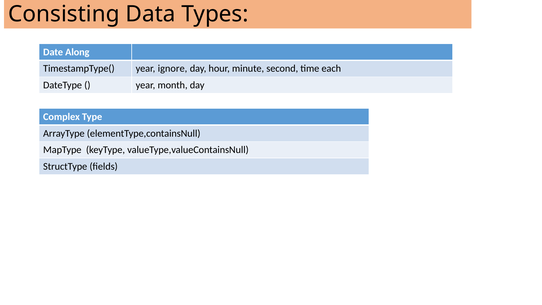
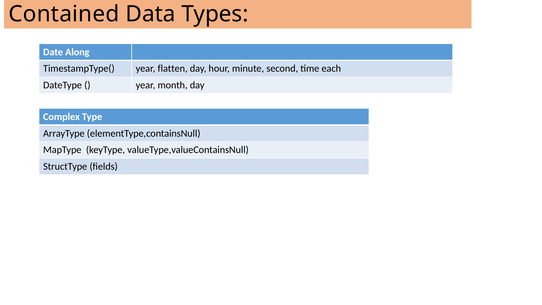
Consisting: Consisting -> Contained (64, 14)
ignore: ignore -> flatten (173, 69)
